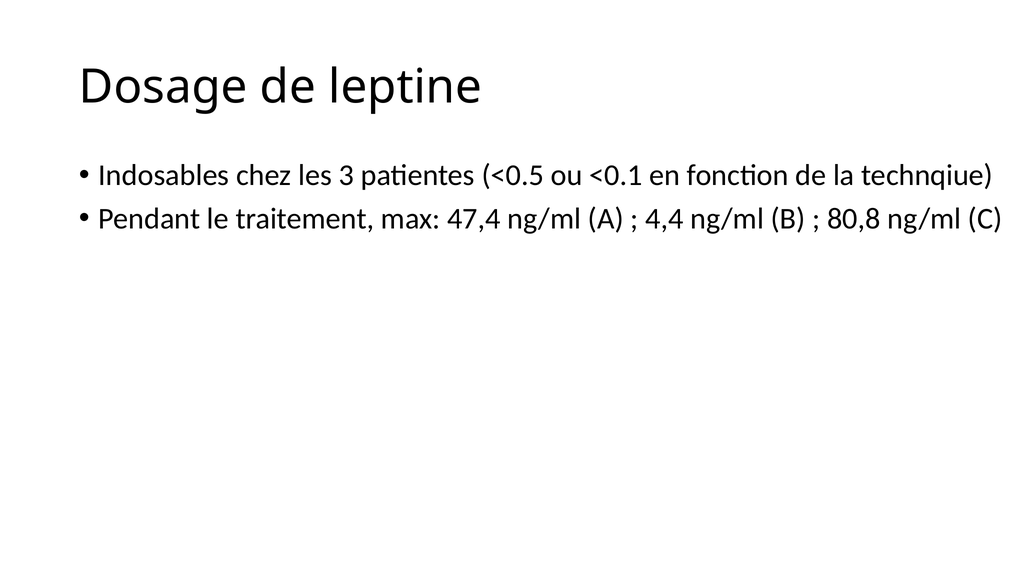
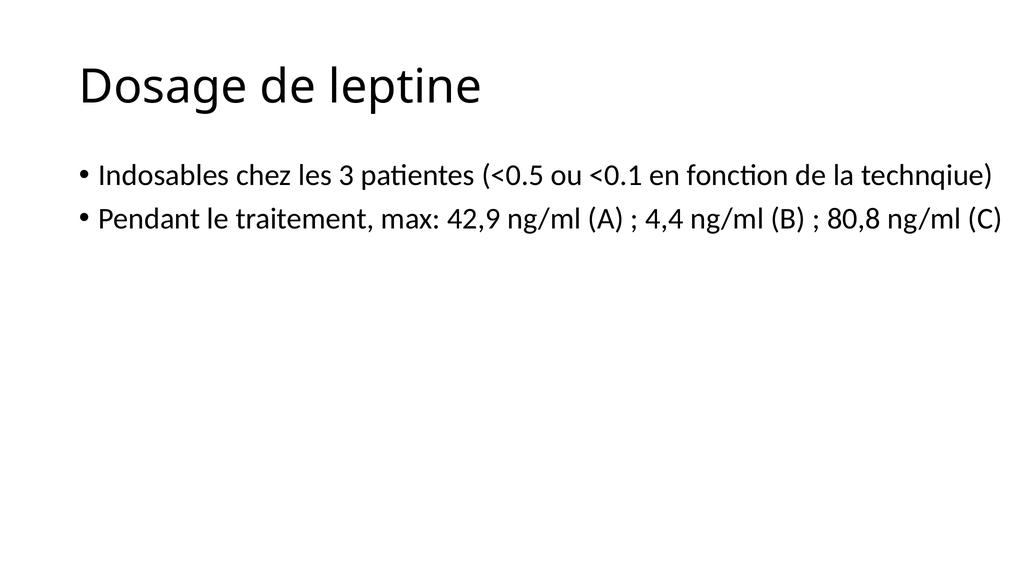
47,4: 47,4 -> 42,9 (474, 219)
